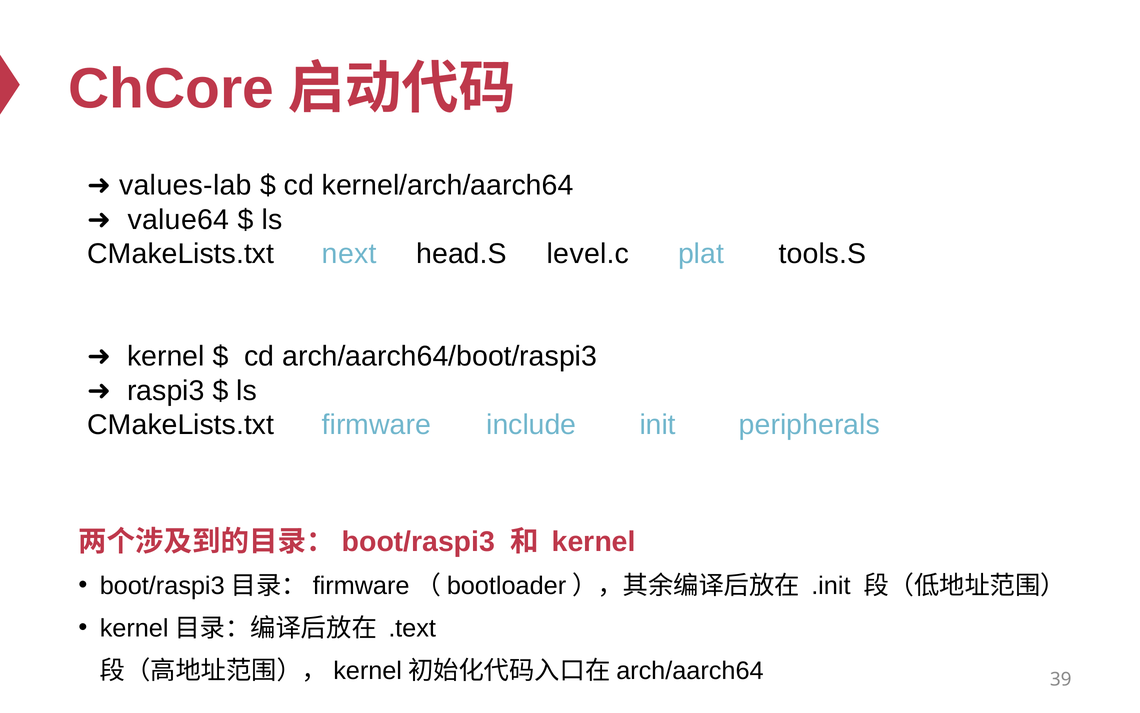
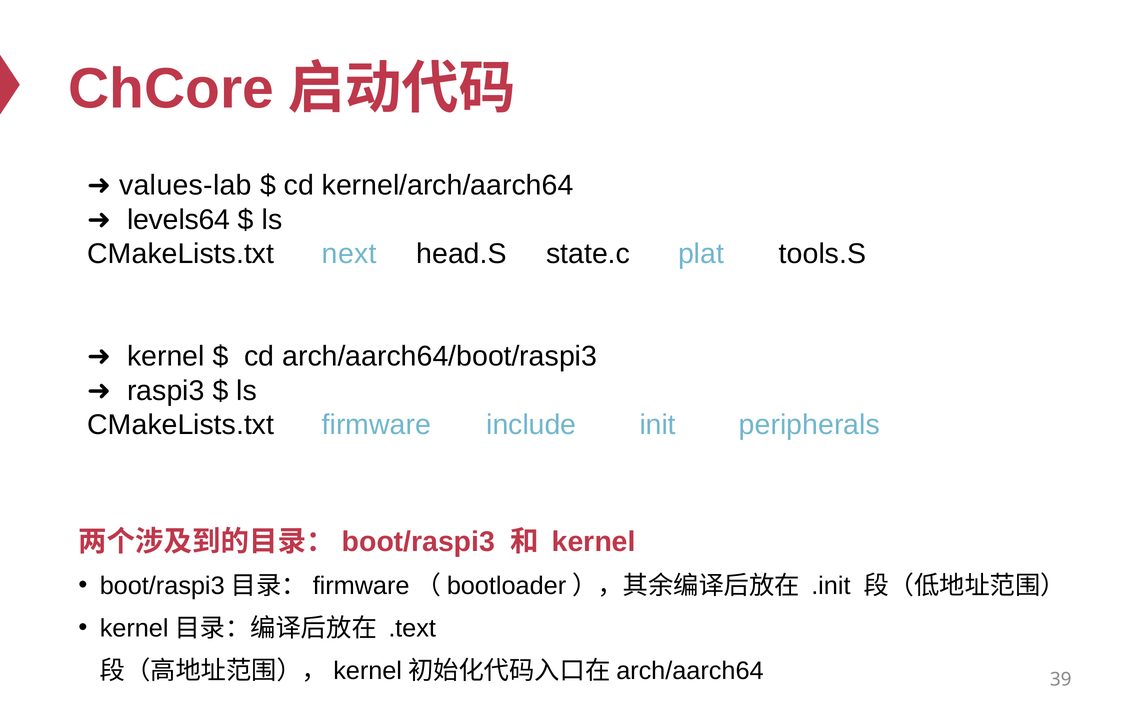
value64: value64 -> levels64 (179, 220)
level.c: level.c -> state.c (588, 254)
